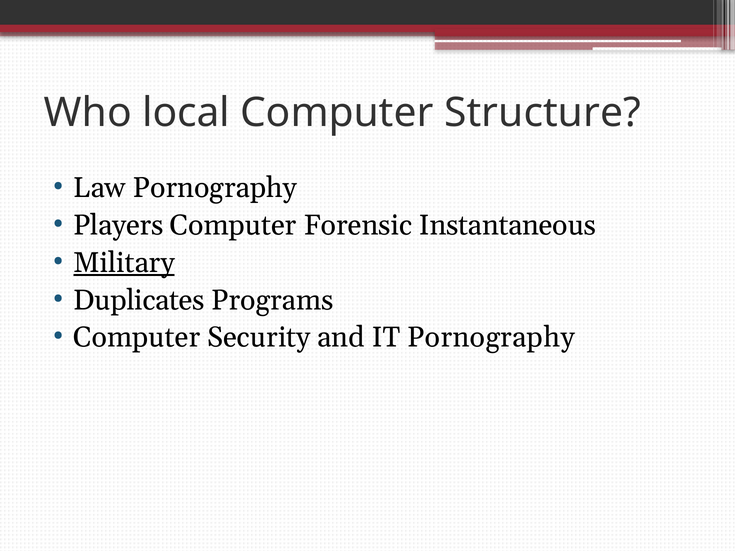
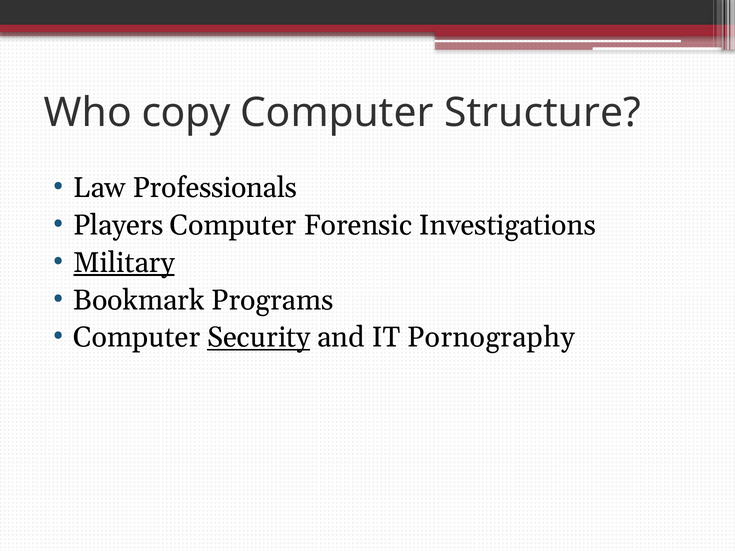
local: local -> copy (186, 113)
Law Pornography: Pornography -> Professionals (215, 188)
Instantaneous: Instantaneous -> Investigations (507, 226)
Duplicates: Duplicates -> Bookmark (139, 300)
Security underline: none -> present (259, 338)
